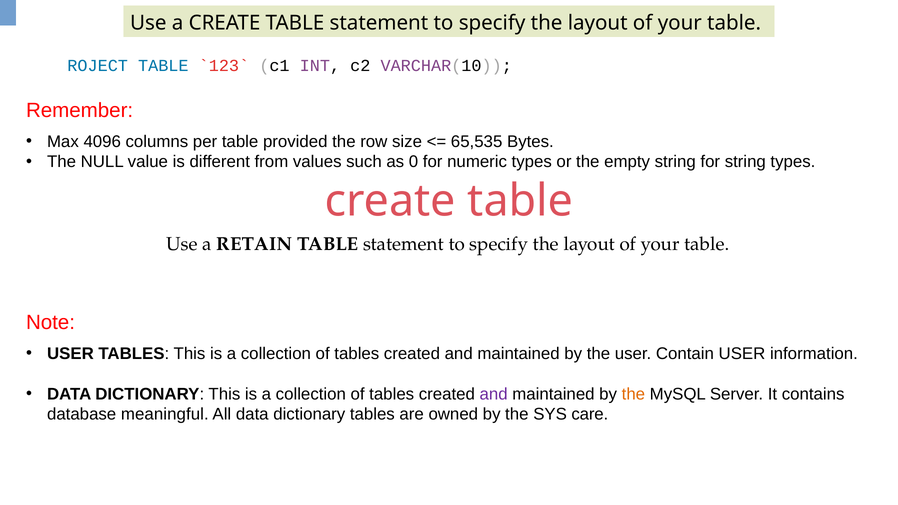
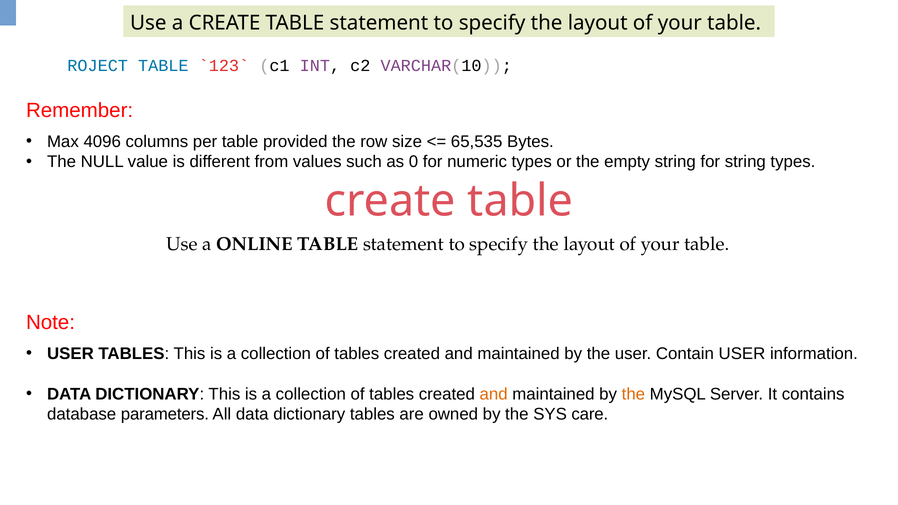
RETAIN: RETAIN -> ONLINE (254, 244)
and colour: purple -> orange (494, 394)
meaningful: meaningful -> parameters (165, 414)
